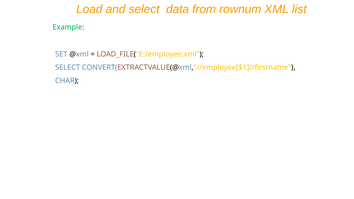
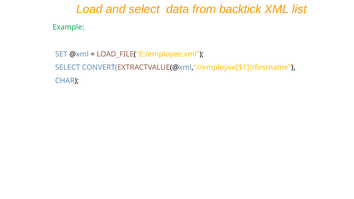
rownum: rownum -> backtick (240, 9)
